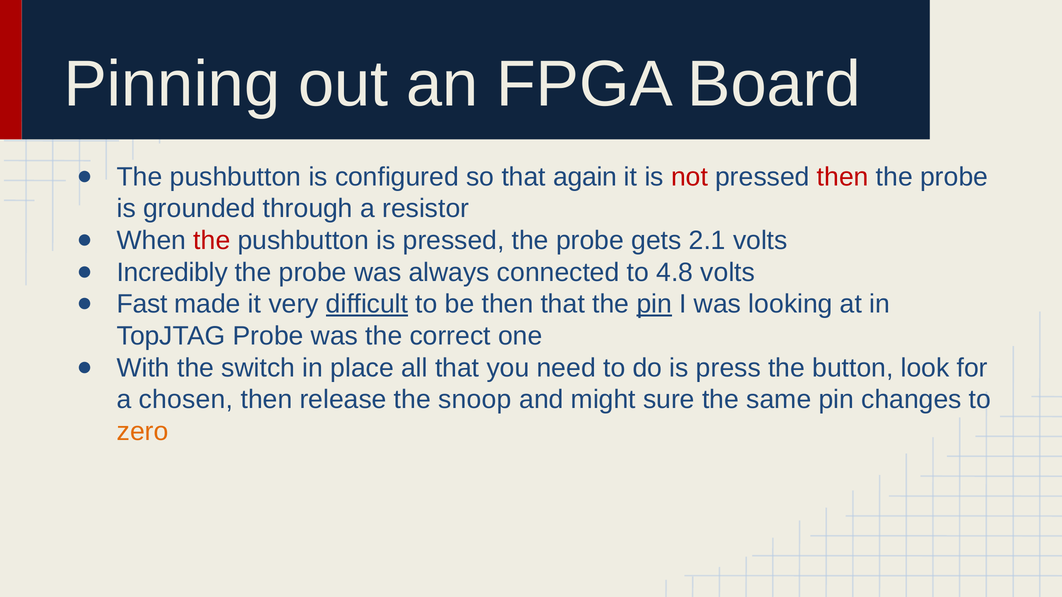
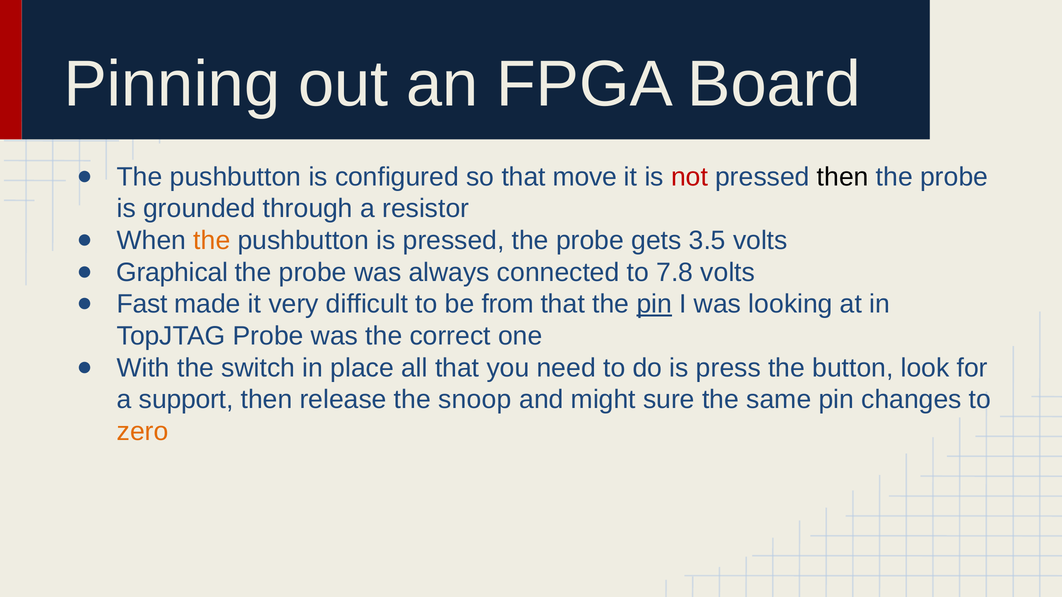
again: again -> move (585, 177)
then colour: red -> black (843, 177)
the colour: red -> orange (212, 241)
2.1: 2.1 -> 3.5 (707, 241)
Incredibly: Incredibly -> Graphical (172, 272)
4.8: 4.8 -> 7.8 (675, 272)
difficult underline: present -> none (367, 304)
be then: then -> from (508, 304)
chosen: chosen -> support (186, 400)
